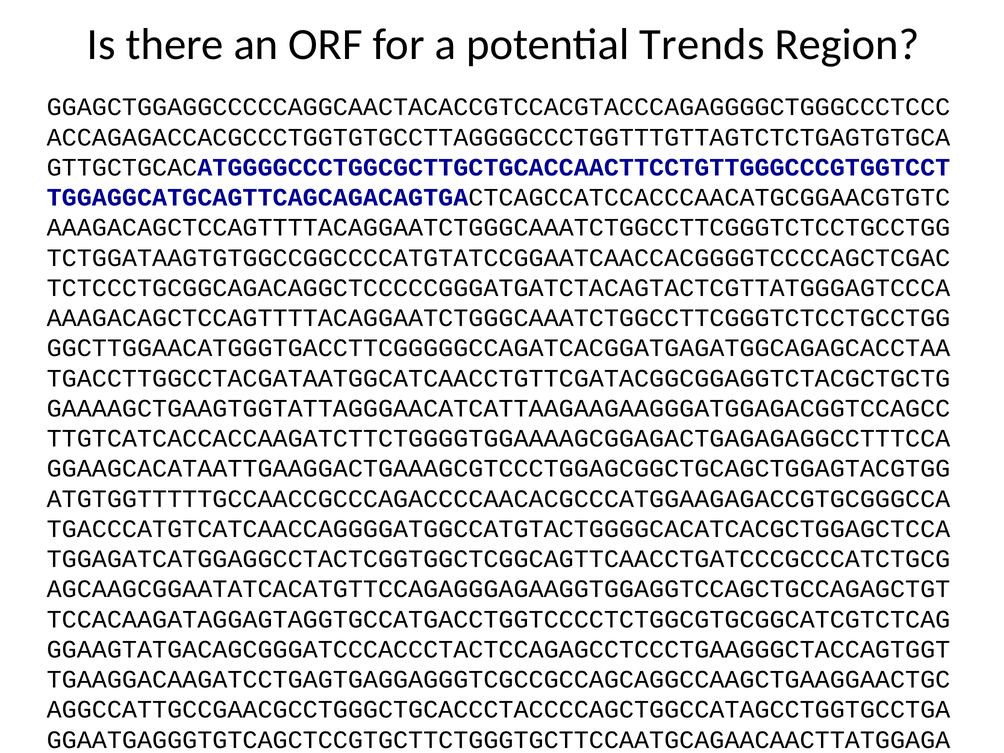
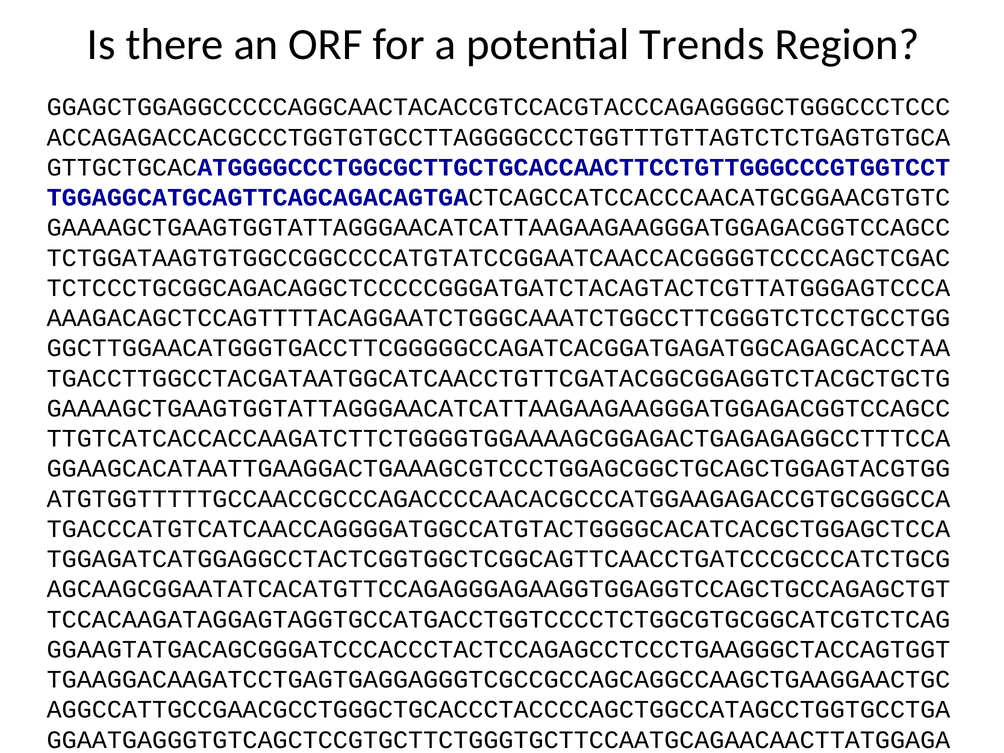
AAAGACAGCTCCAGTTTTACAGGAATCTGGGCAAATCTGGCCTTCGGGTCTCCTGCCTGG: AAAGACAGCTCCAGTTTTACAGGAATCTGGGCAAATCTGGCCTTCGGGTCTCCTGCCTGG -> GAAAAGCTGAAGTGGTATTAGGGAACATCATTAAGAAGAAGGGATGGAGACGGTCCAGCC (498, 228)
